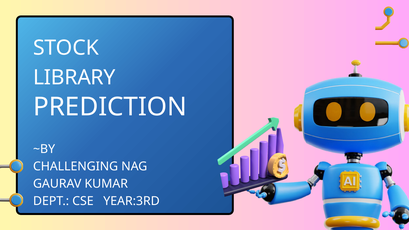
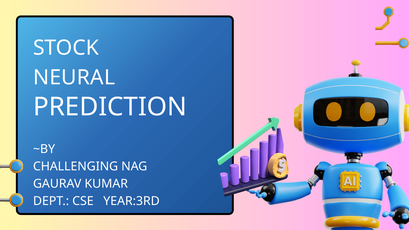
LIBRARY: LIBRARY -> NEURAL (74, 78)
